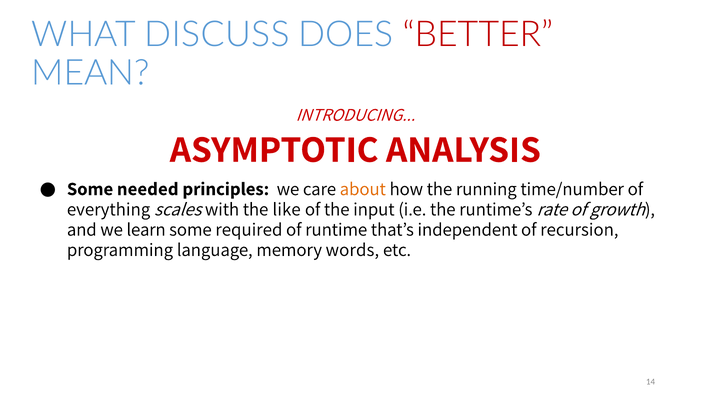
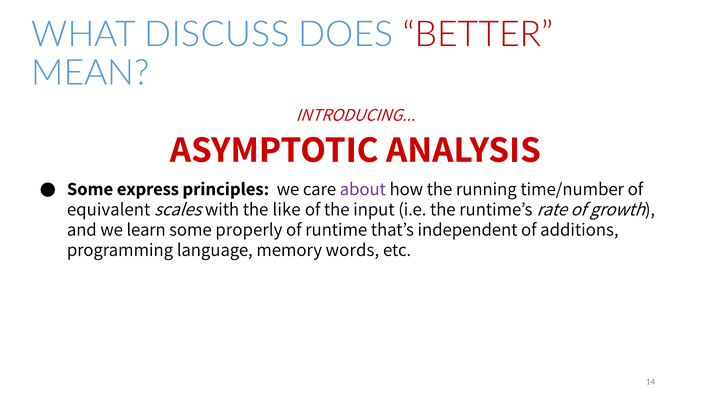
needed: needed -> express (148, 189)
about colour: orange -> purple (363, 189)
everything: everything -> equivalent (109, 209)
required: required -> properly (249, 229)
recursion: recursion -> additions (579, 229)
